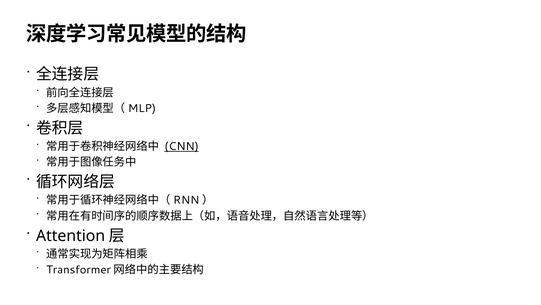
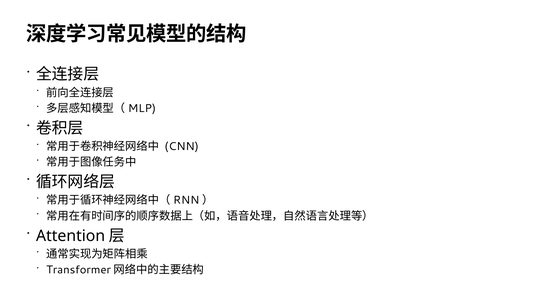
CNN underline: present -> none (182, 146)
